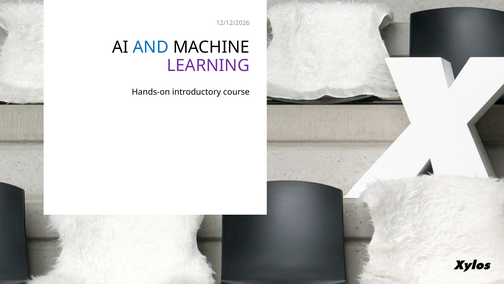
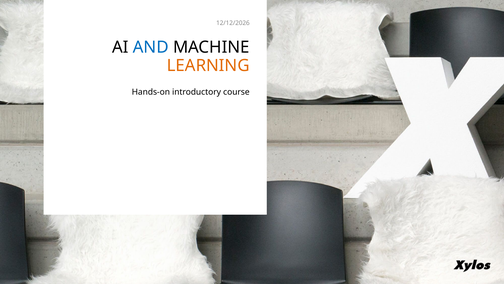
LEARNING colour: purple -> orange (208, 65)
